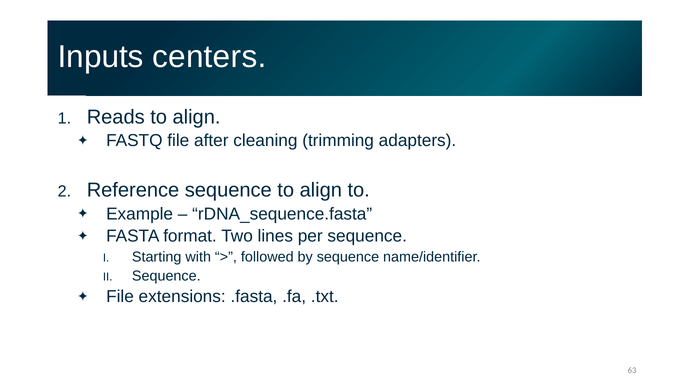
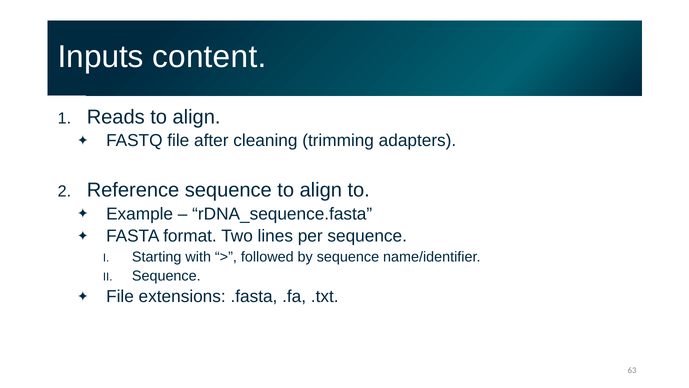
centers: centers -> content (209, 57)
